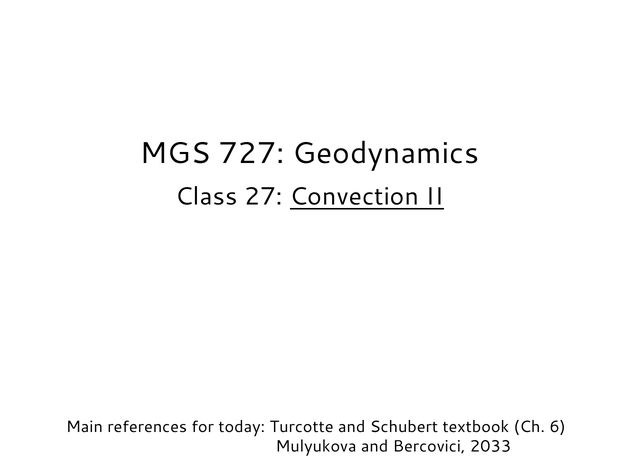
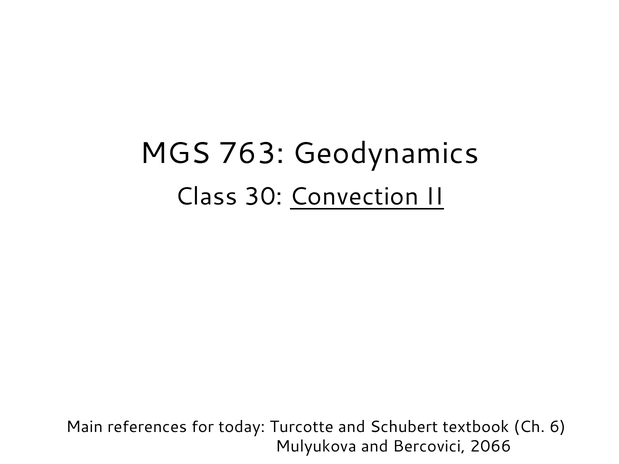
727: 727 -> 763 (252, 153)
27: 27 -> 30 (264, 196)
2033: 2033 -> 2066 (491, 447)
